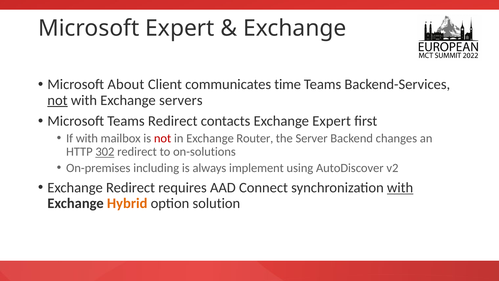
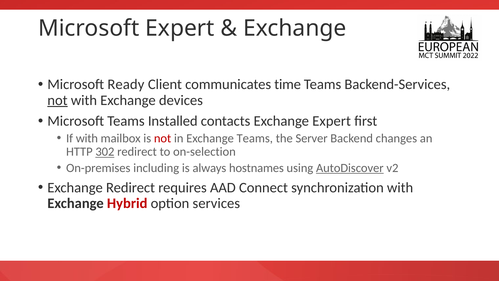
About: About -> Ready (126, 84)
servers: servers -> devices (181, 100)
Teams Redirect: Redirect -> Installed (173, 121)
Exchange Router: Router -> Teams (255, 138)
on-solutions: on-solutions -> on-selection (204, 152)
implement: implement -> hostnames (256, 168)
AutoDiscover underline: none -> present (350, 168)
with underline: present -> none (400, 188)
Hybrid colour: orange -> red (127, 203)
solution: solution -> services (216, 203)
